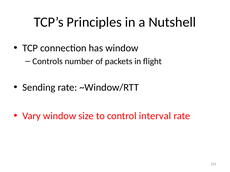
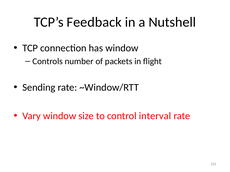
Principles: Principles -> Feedback (94, 22)
